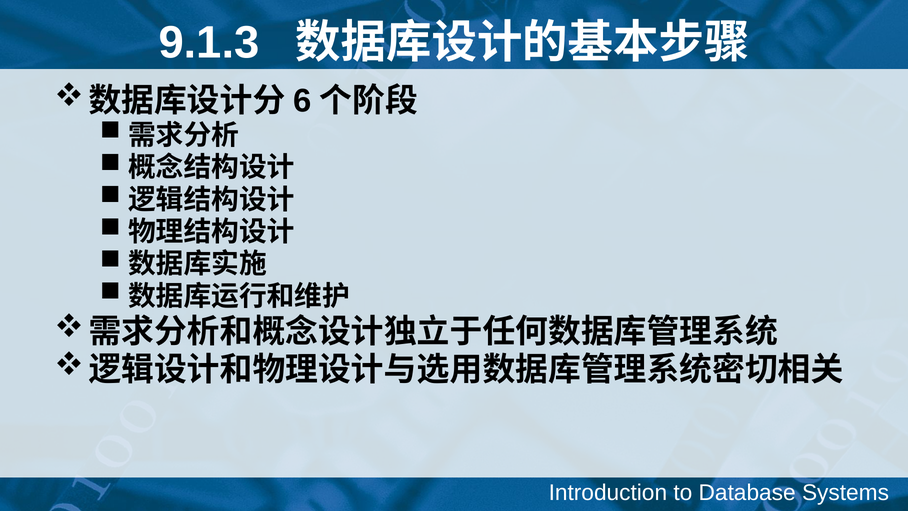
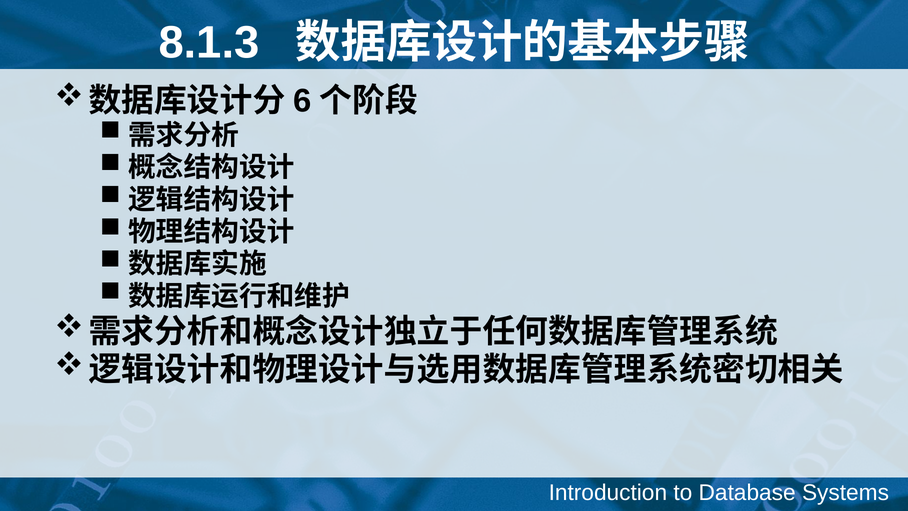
9.1.3: 9.1.3 -> 8.1.3 (209, 43)
